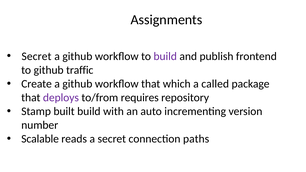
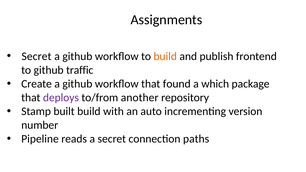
build colour: purple -> orange (165, 56)
which: which -> found (177, 84)
called: called -> which (215, 84)
requires: requires -> another (140, 98)
Scalable: Scalable -> Pipeline (40, 139)
